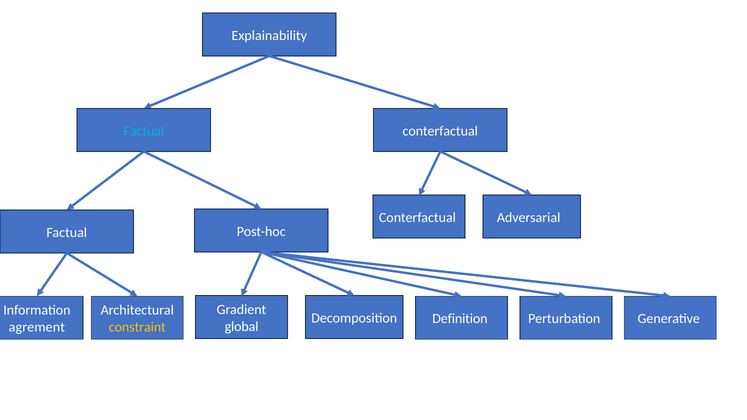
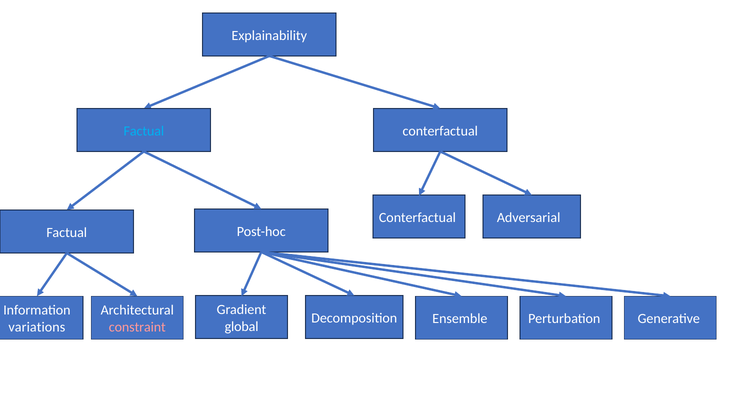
Definition: Definition -> Ensemble (460, 319)
agrement: agrement -> variations (37, 327)
constraint colour: yellow -> pink (137, 327)
